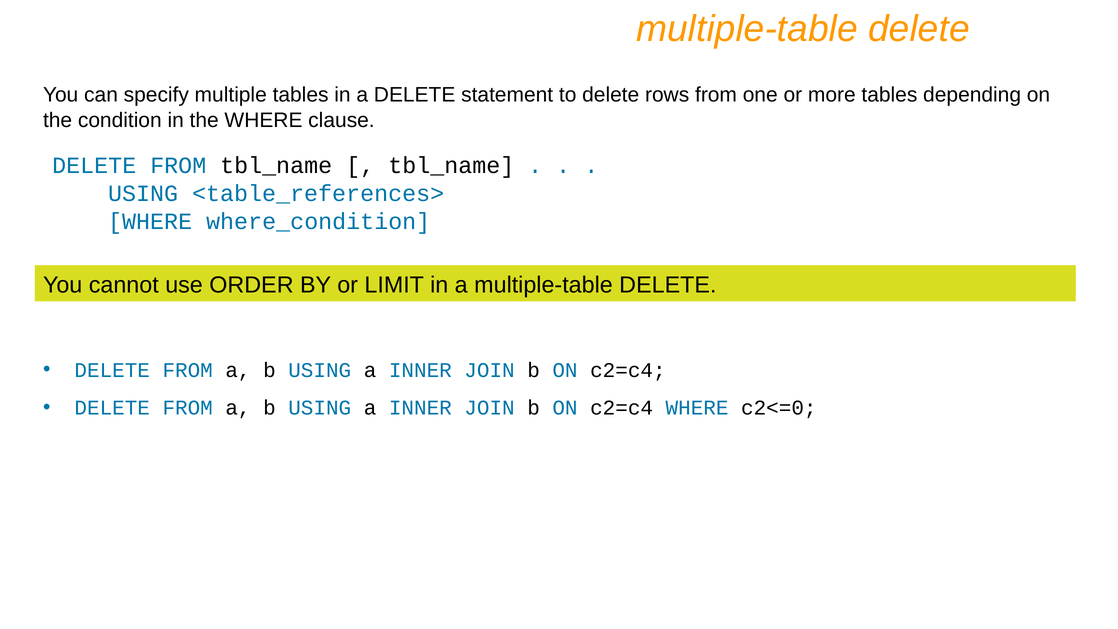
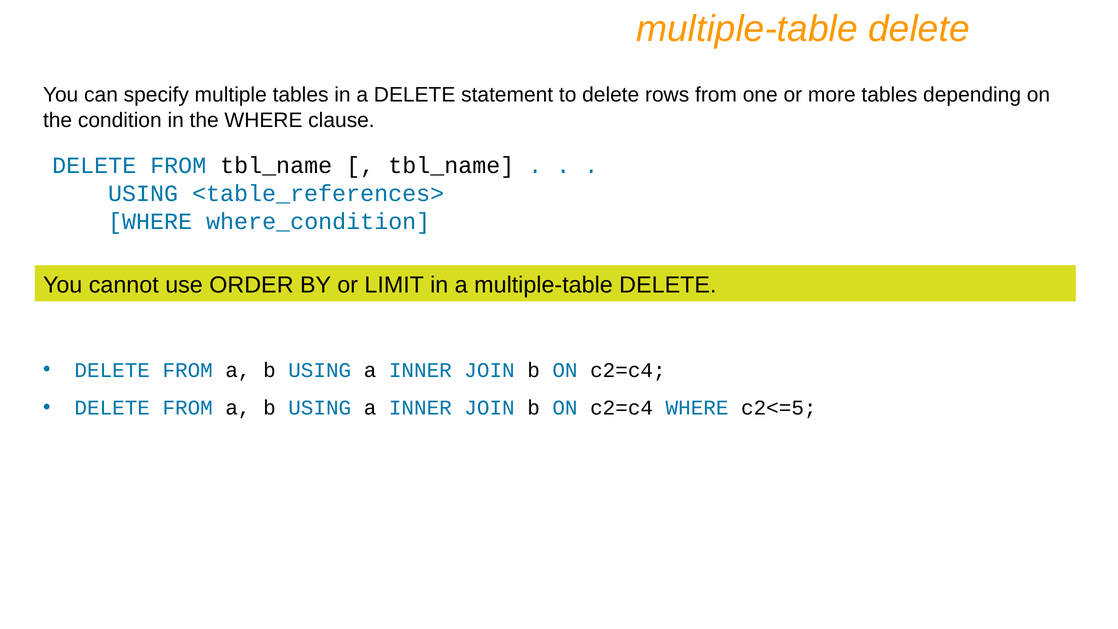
c2<=0: c2<=0 -> c2<=5 (779, 408)
